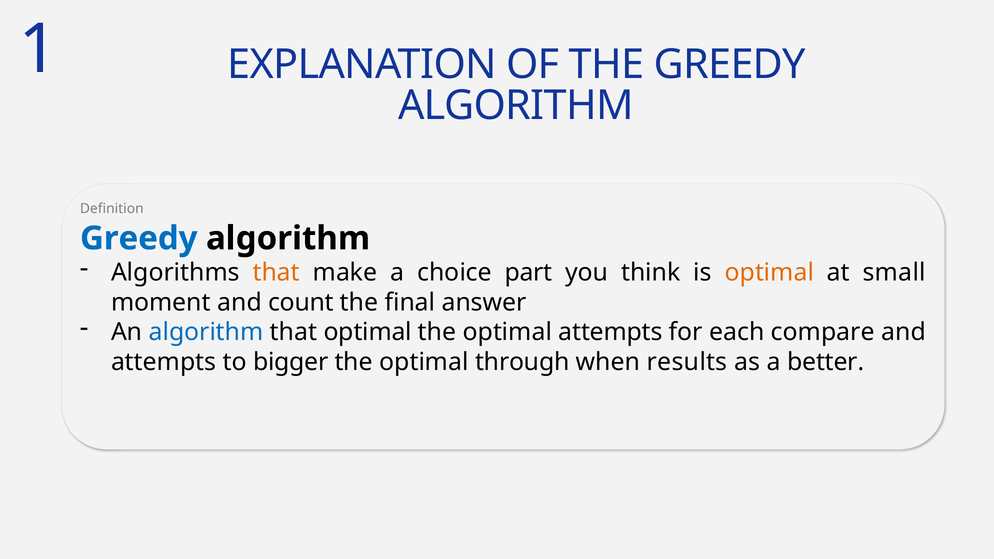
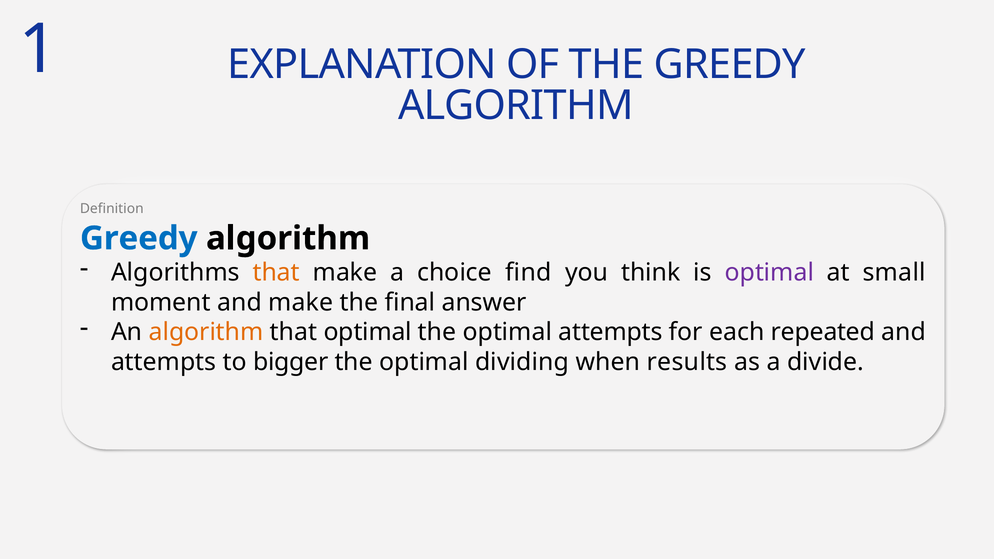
part: part -> find (528, 273)
optimal colour: orange -> purple (769, 273)
and count: count -> make (301, 302)
algorithm colour: blue -> orange (206, 332)
compare: compare -> repeated (823, 332)
through: through -> dividing (522, 362)
better: better -> divide (826, 362)
